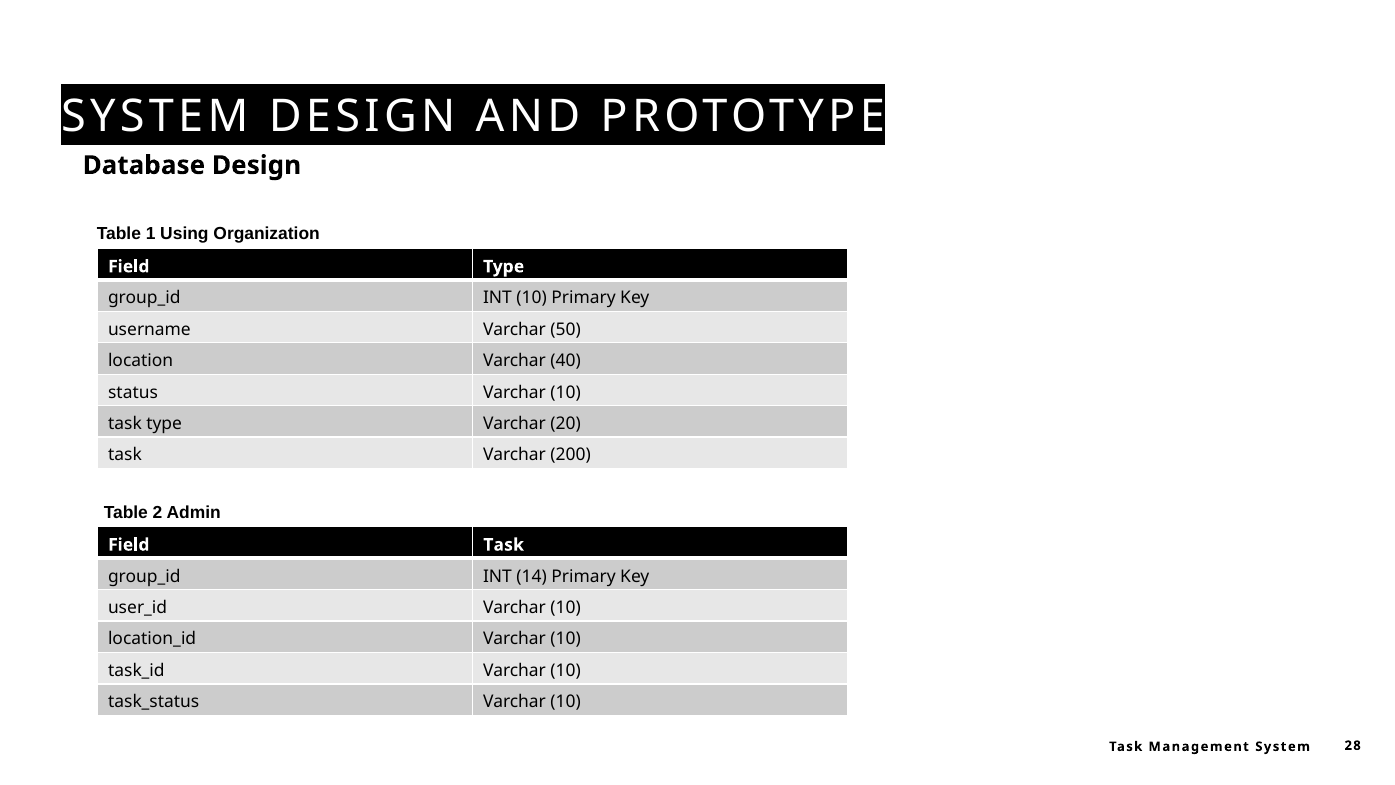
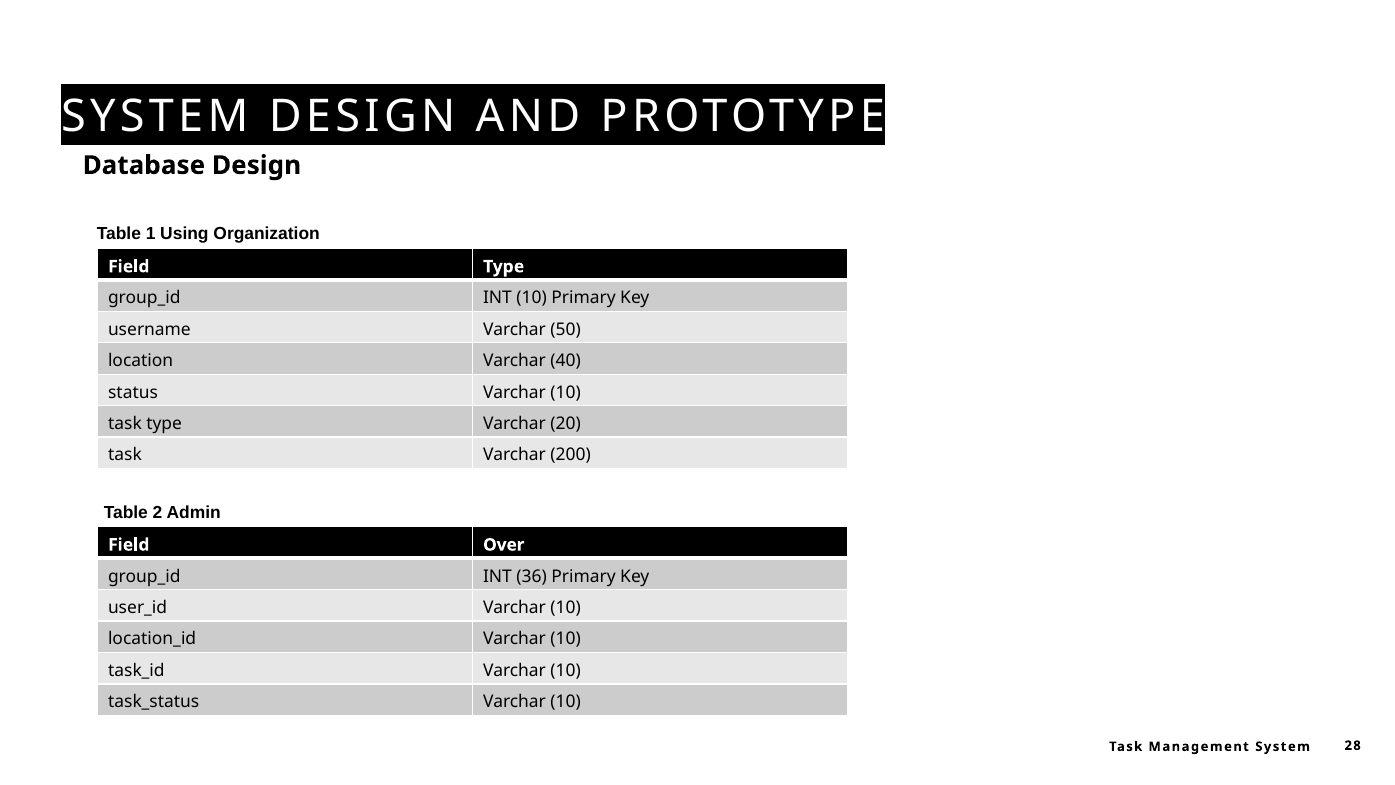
Field Task: Task -> Over (504, 545)
14: 14 -> 36 (532, 576)
